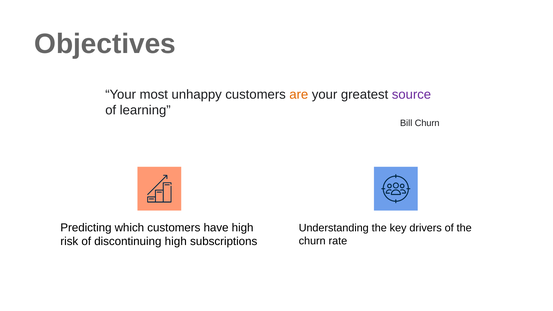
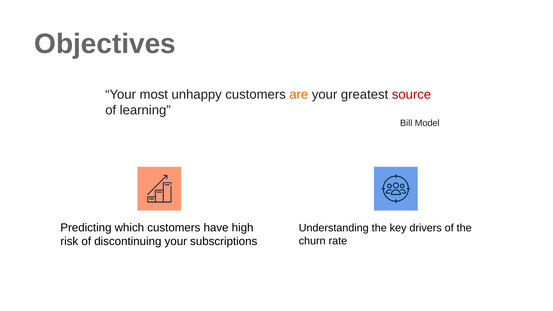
source colour: purple -> red (411, 94)
Bill Churn: Churn -> Model (427, 123)
discontinuing high: high -> your (176, 241)
